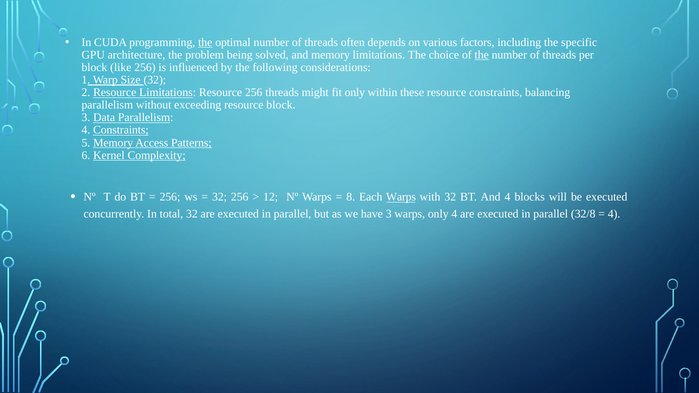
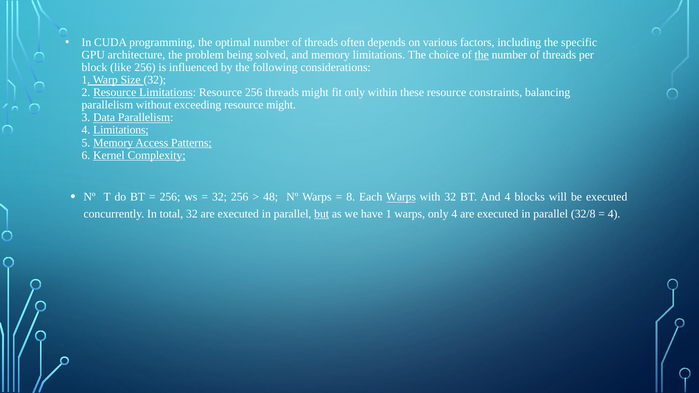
the underline: present -> none (205, 42)
resource block: block -> might (281, 105)
4 Constraints: Constraints -> Limitations (121, 130)
12: 12 -> 48 (271, 197)
but underline: none -> present (322, 214)
have 3: 3 -> 1 (389, 214)
